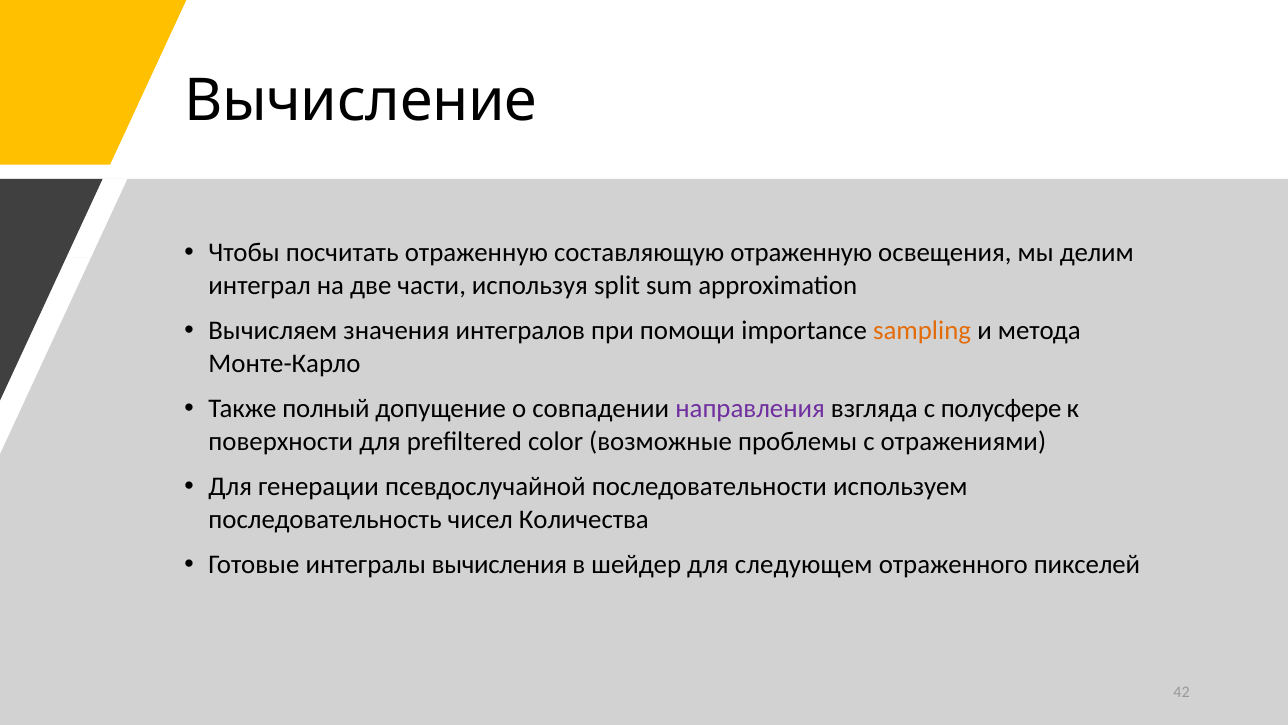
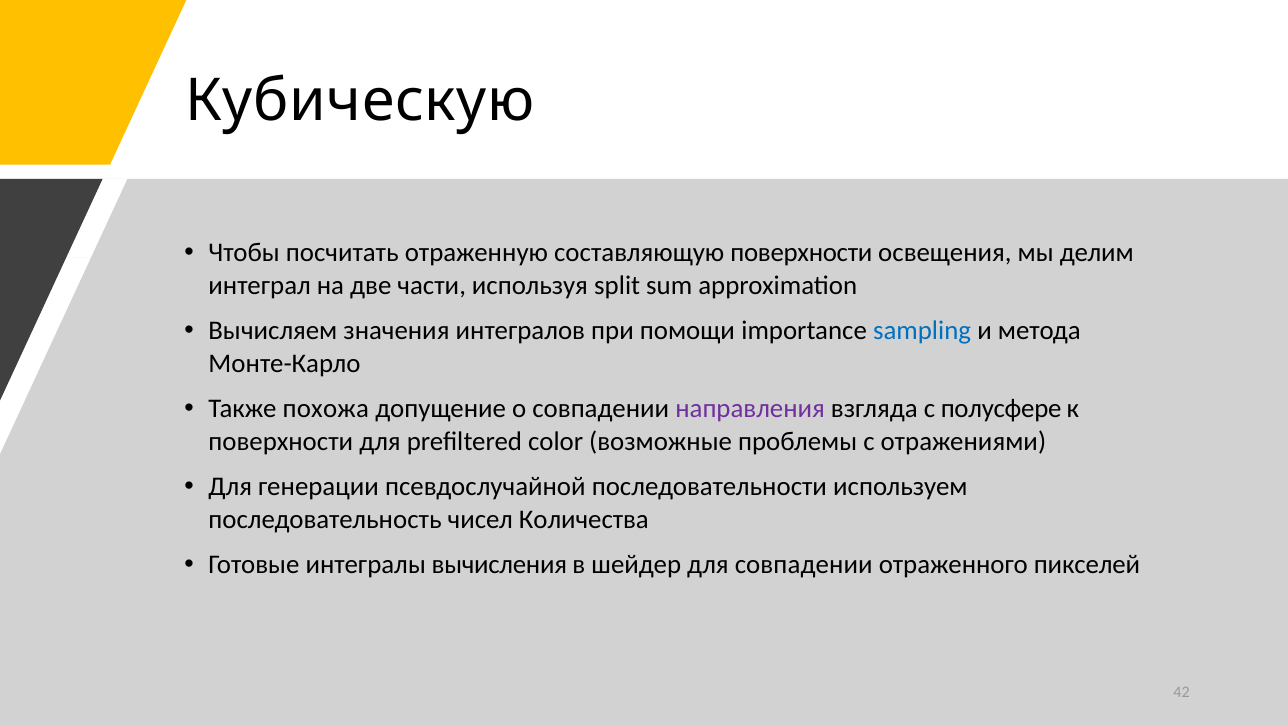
Вычисление: Вычисление -> Кубическую (360, 101)
составляющую отраженную: отраженную -> поверхности (801, 253)
sampling colour: orange -> blue (922, 331)
полный: полный -> похожа (326, 409)
для следующем: следующем -> совпадении (804, 564)
